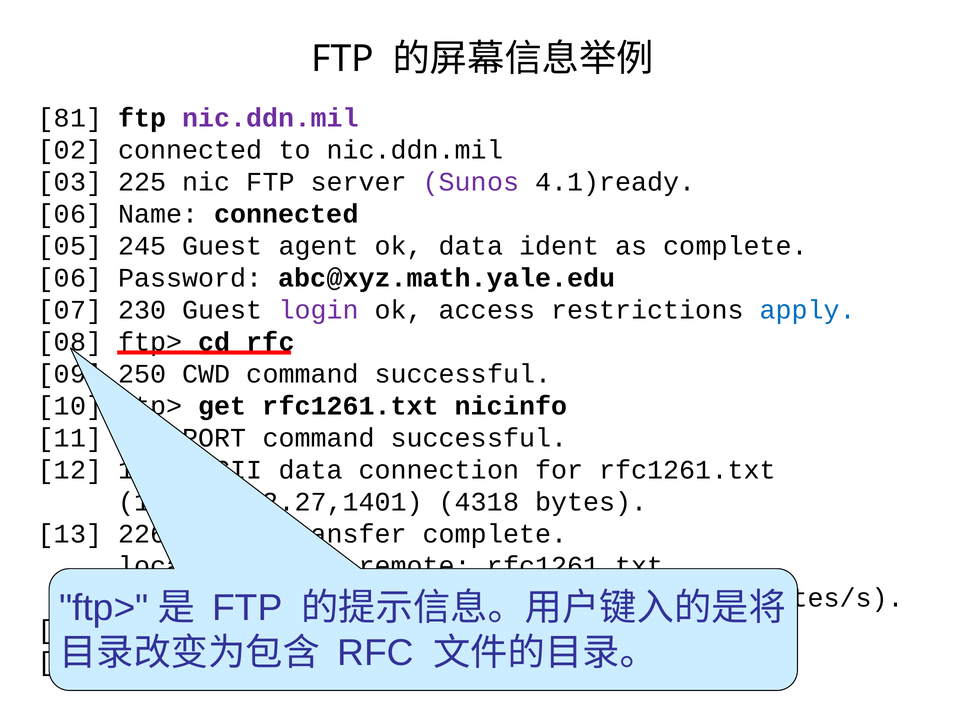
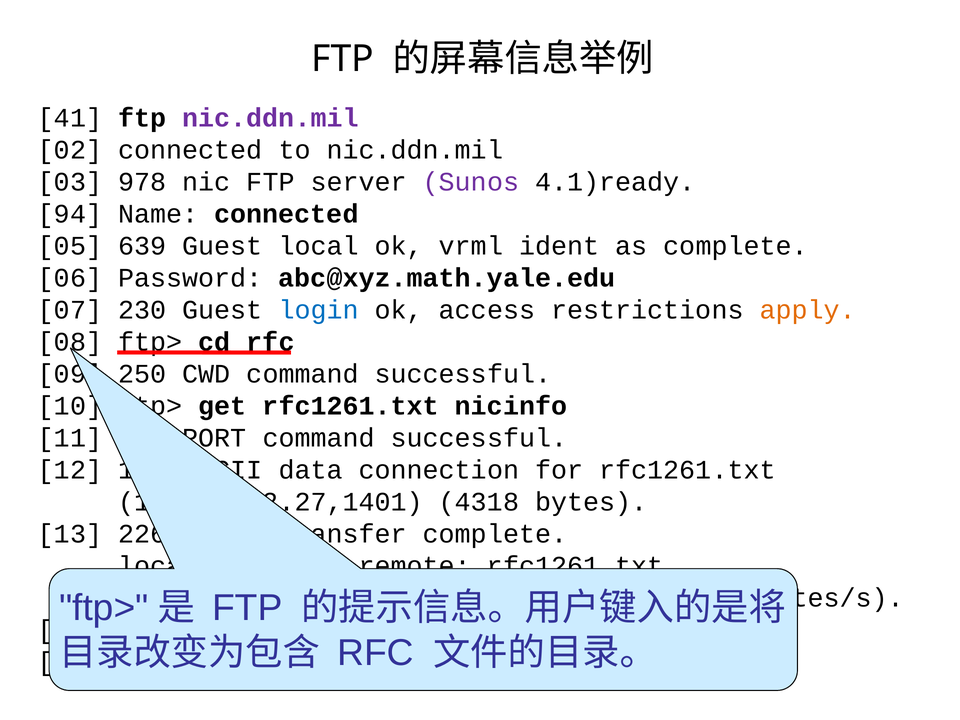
81: 81 -> 41 (70, 118)
225: 225 -> 978 (142, 182)
06: 06 -> 94 (70, 214)
245: 245 -> 639 (142, 246)
Guest agent: agent -> local (319, 246)
ok data: data -> vrml (471, 246)
login colour: purple -> blue (319, 310)
apply colour: blue -> orange (808, 310)
